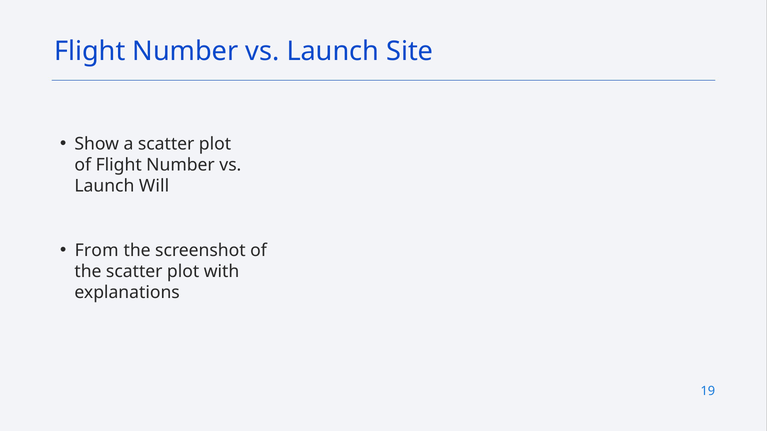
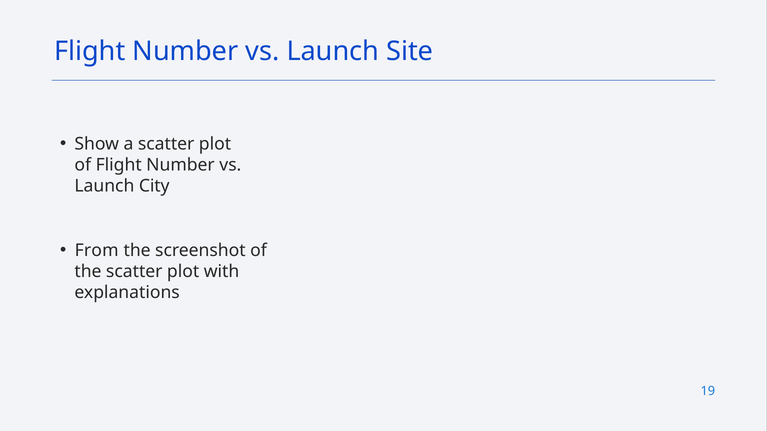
Will: Will -> City (154, 186)
